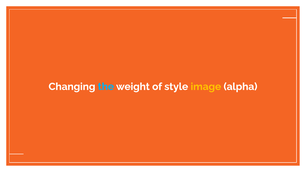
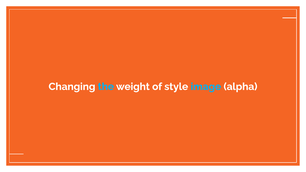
image colour: yellow -> light blue (206, 87)
